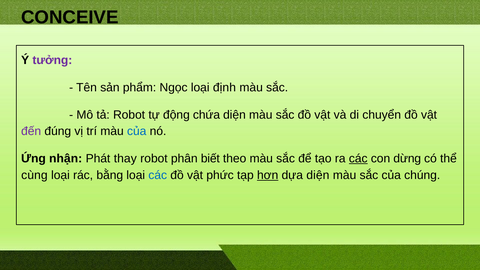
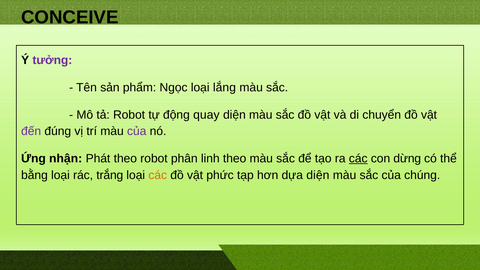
định: định -> lắng (224, 88)
chứa: chứa -> quay (206, 115)
của colour: blue -> purple (137, 131)
Phát thay: thay -> theo (125, 159)
biết: biết -> linh (210, 159)
cùng: cùng -> bằng (34, 175)
bằng: bằng -> trắng (110, 175)
các colour: blue -> orange (158, 175)
hơn underline: present -> none (268, 175)
